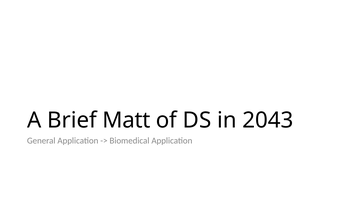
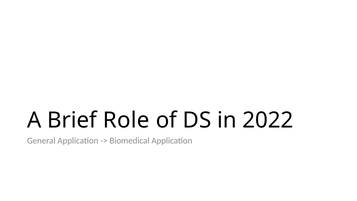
Matt: Matt -> Role (126, 120)
2043: 2043 -> 2022 (268, 120)
